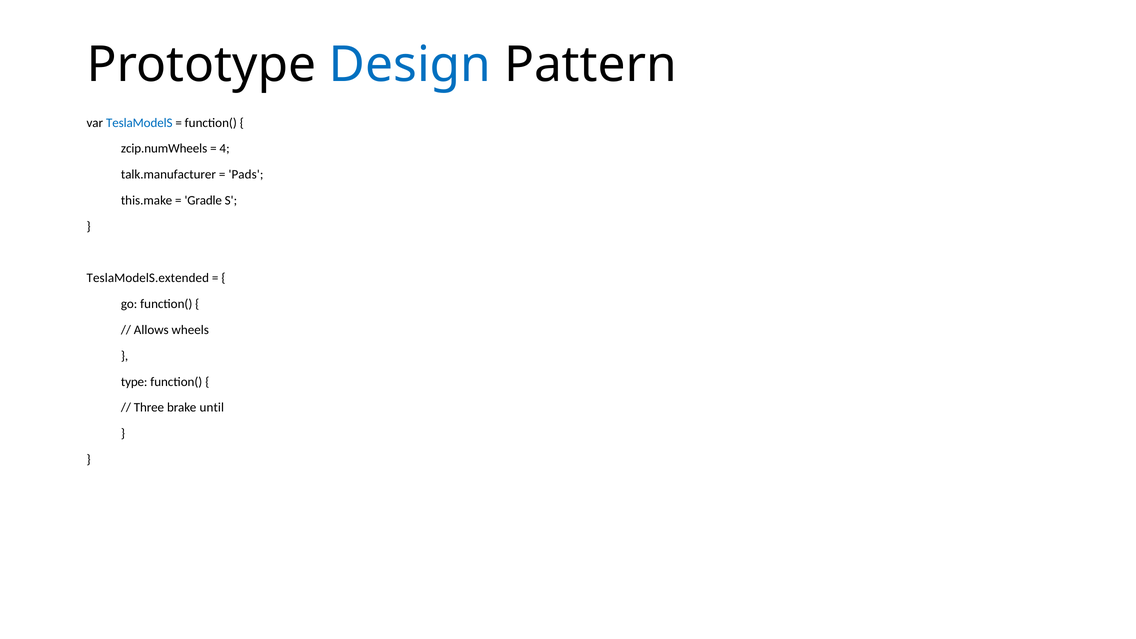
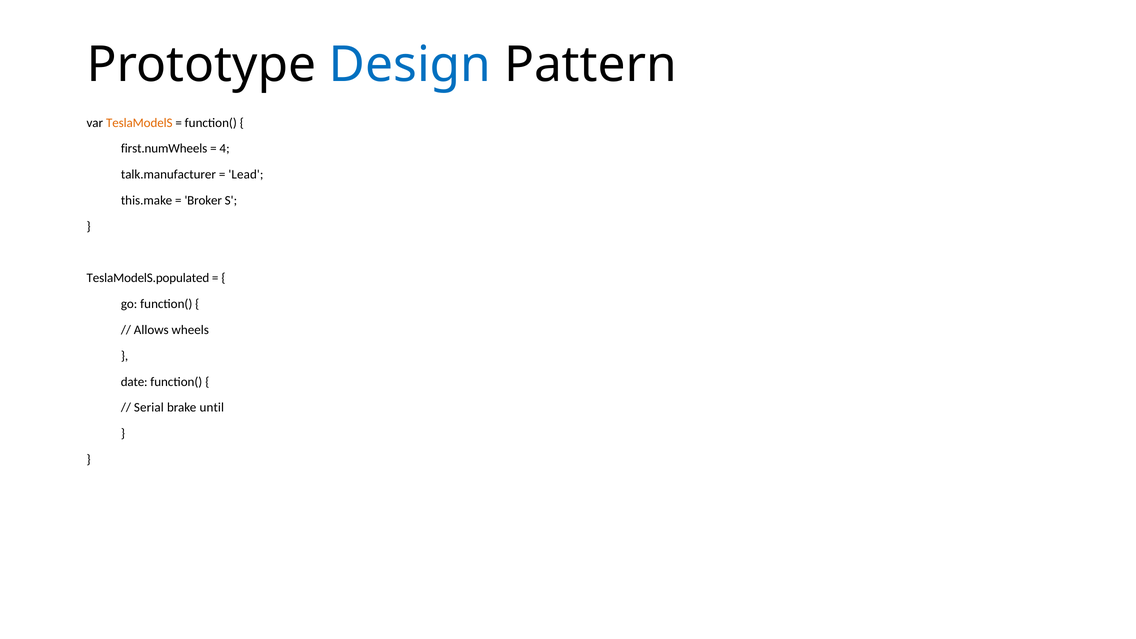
TeslaModelS colour: blue -> orange (139, 123)
zcip.numWheels: zcip.numWheels -> first.numWheels (164, 149)
Pads: Pads -> Lead (246, 175)
Gradle: Gradle -> Broker (203, 200)
TeslaModelS.extended: TeslaModelS.extended -> TeslaModelS.populated (148, 278)
type: type -> date (134, 382)
Three: Three -> Serial (149, 408)
